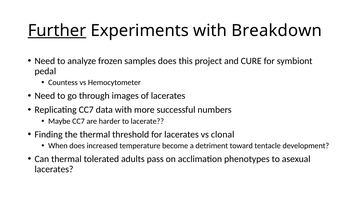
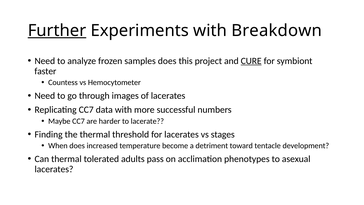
CURE underline: none -> present (251, 61)
pedal: pedal -> faster (45, 71)
clonal: clonal -> stages (223, 134)
